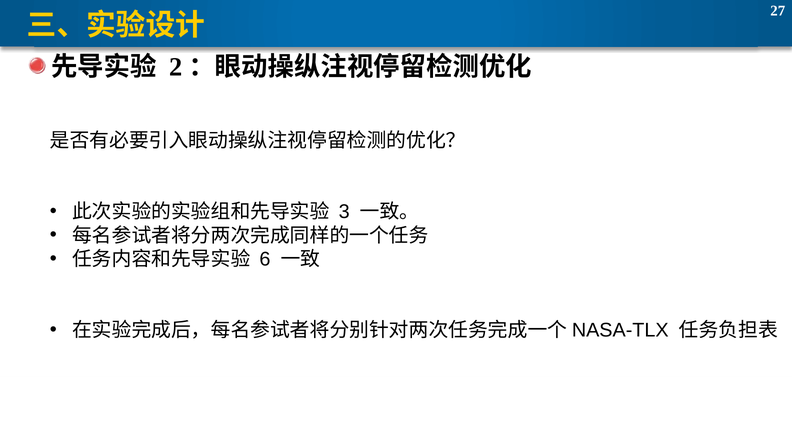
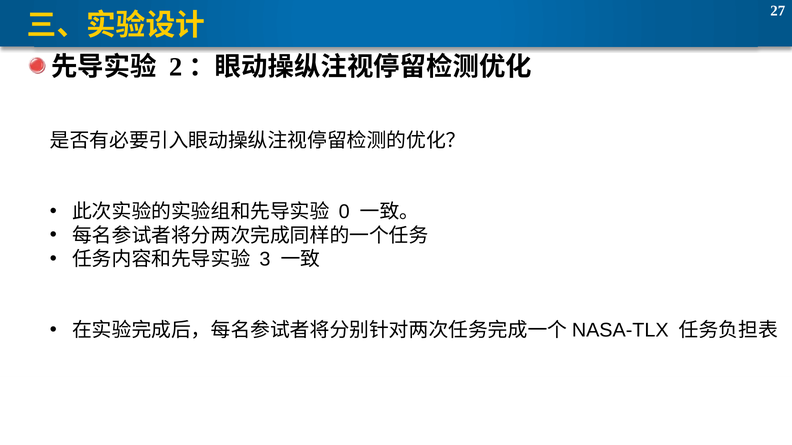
3: 3 -> 0 (344, 212)
6: 6 -> 3 (265, 259)
